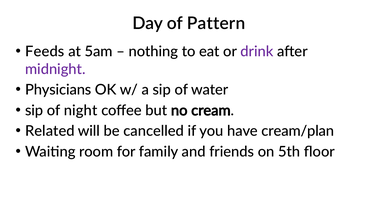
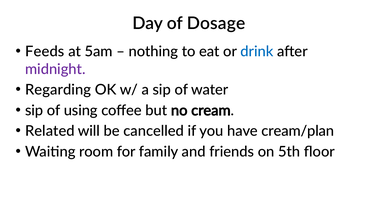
Pattern: Pattern -> Dosage (216, 23)
drink colour: purple -> blue (257, 52)
Physicians: Physicians -> Regarding (58, 90)
night: night -> using (81, 111)
